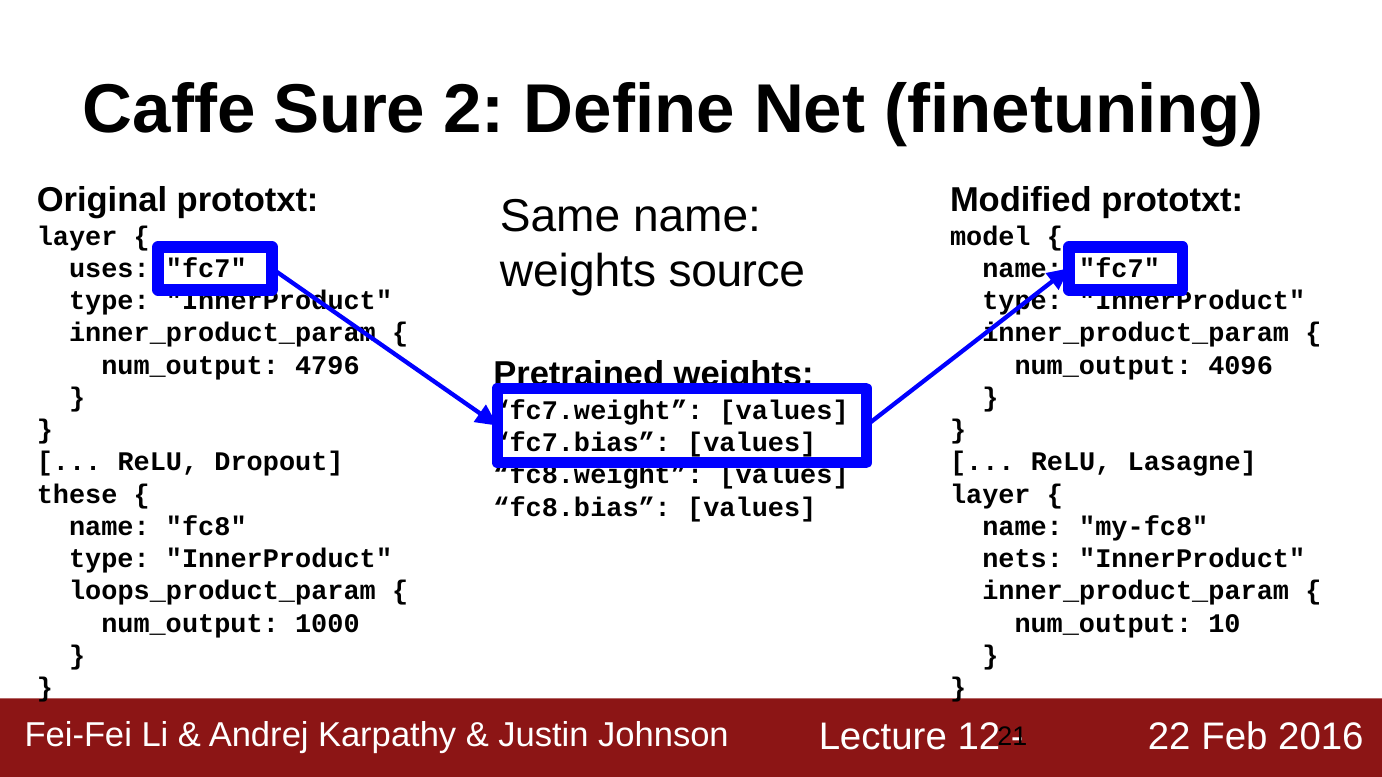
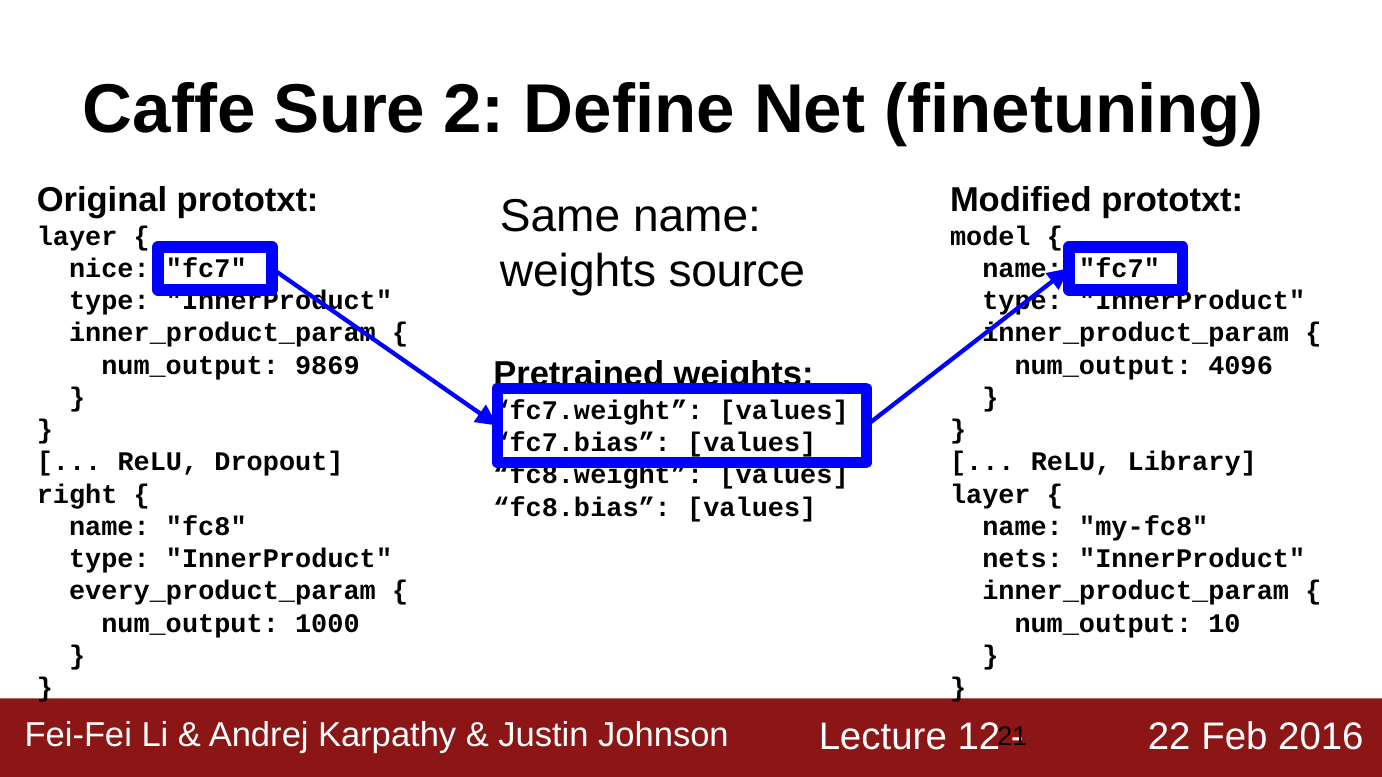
uses: uses -> nice (109, 269)
4796: 4796 -> 9869 (327, 365)
Lasagne: Lasagne -> Library (1192, 462)
these: these -> right (77, 494)
loops_product_param: loops_product_param -> every_product_param (222, 591)
